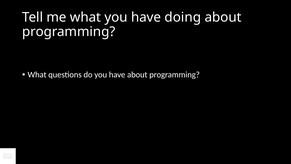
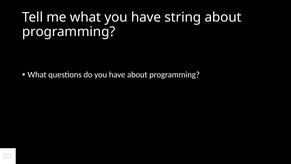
doing: doing -> string (183, 17)
